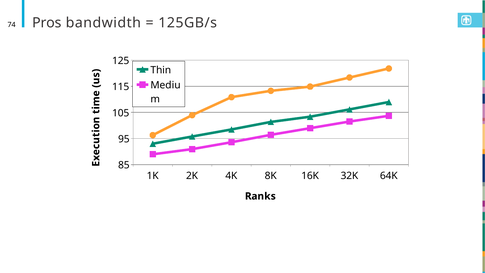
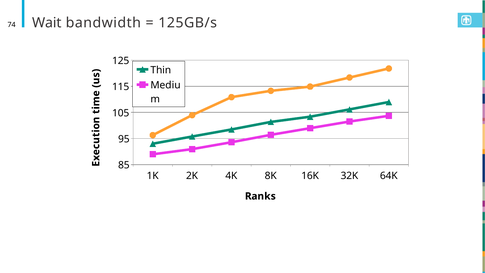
Pros: Pros -> Wait (47, 23)
